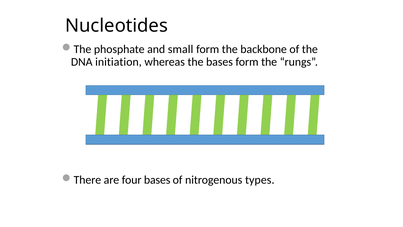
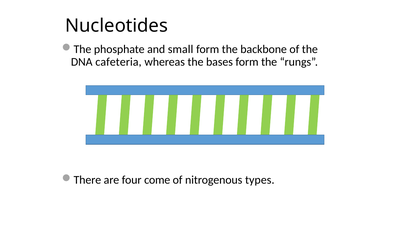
initiation: initiation -> cafeteria (118, 62)
four bases: bases -> come (157, 180)
